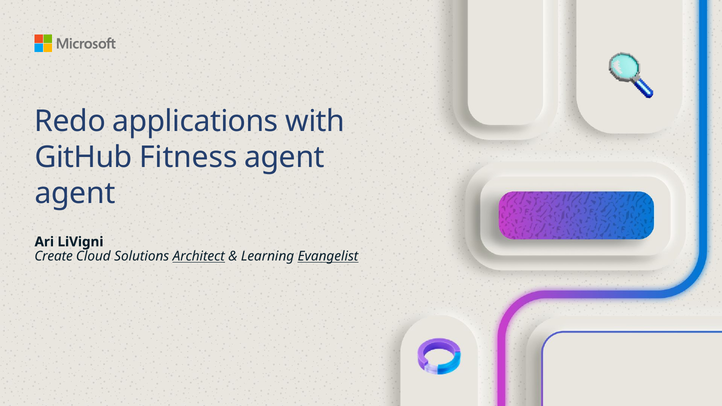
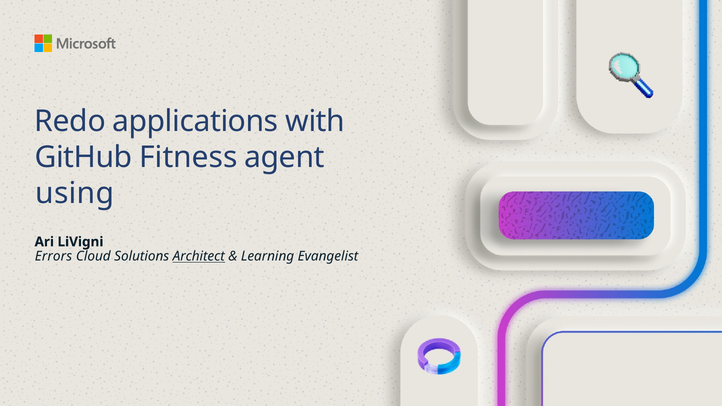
agent: agent -> using (75, 193)
Create: Create -> Errors (53, 257)
Evangelist underline: present -> none (328, 257)
